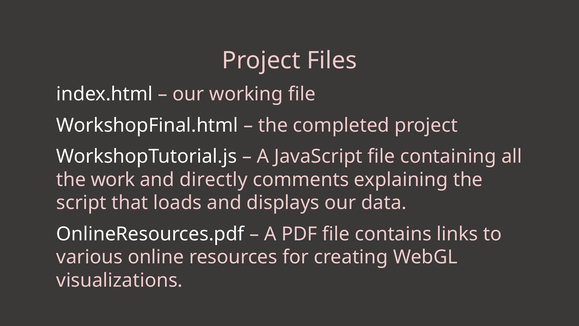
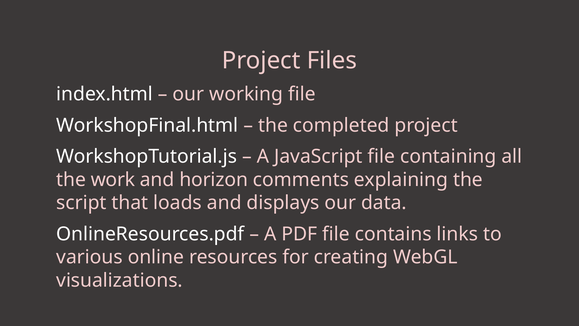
directly: directly -> horizon (214, 180)
